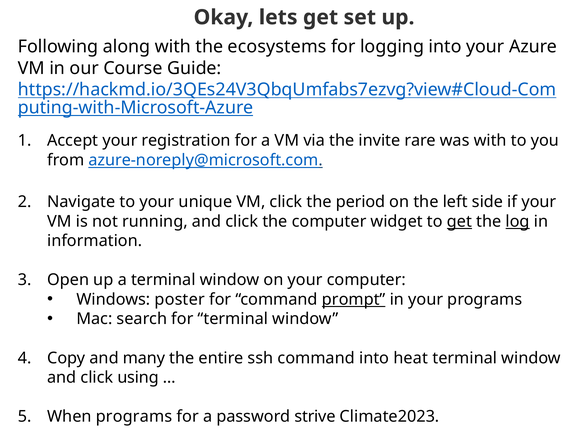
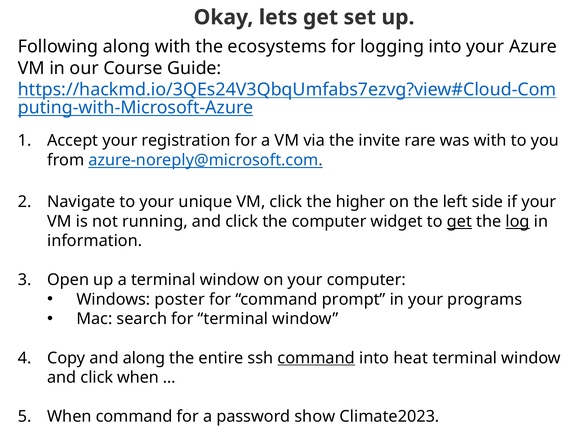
period: period -> higher (361, 202)
prompt underline: present -> none (354, 299)
and many: many -> along (144, 358)
command underline: none -> present (316, 358)
click using: using -> when (138, 377)
When programs: programs -> command (134, 416)
strive: strive -> show (315, 416)
